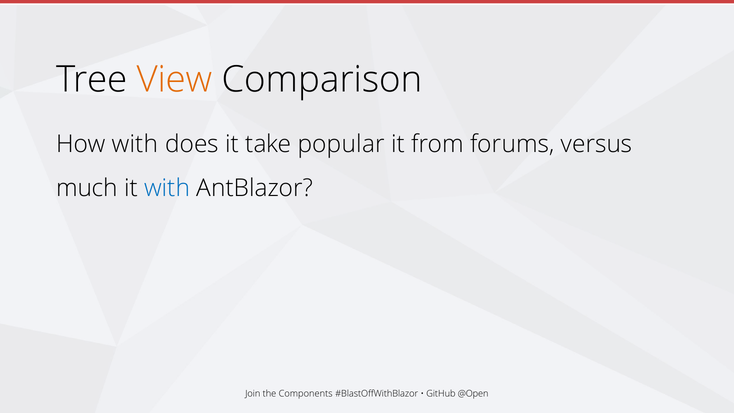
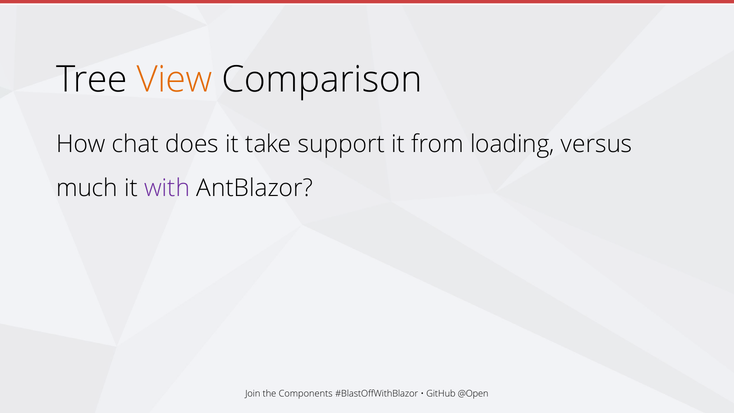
How with: with -> chat (135, 144)
popular: popular -> support (341, 144)
forums: forums -> loading (512, 144)
with colour: blue -> purple (167, 188)
